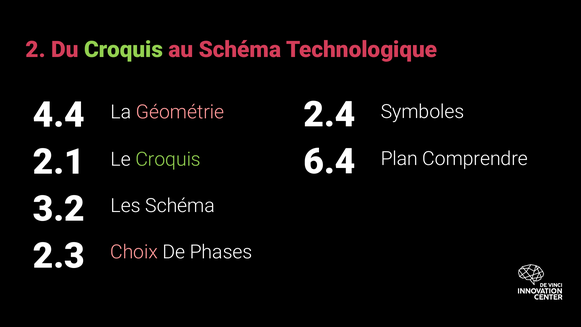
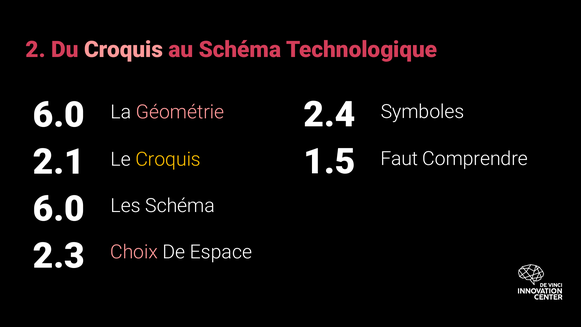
Croquis colour: light green -> pink (123, 50)
4.4: 4.4 -> 6.0 (59, 115)
6.4: 6.4 -> 1.5 (329, 162)
Plan: Plan -> Faut (399, 159)
Croquis colour: light green -> yellow (168, 159)
3.2: 3.2 -> 6.0 (59, 209)
Phases: Phases -> Espace (221, 252)
